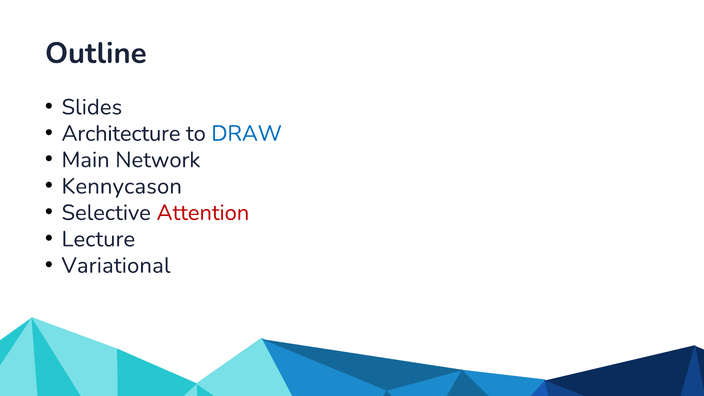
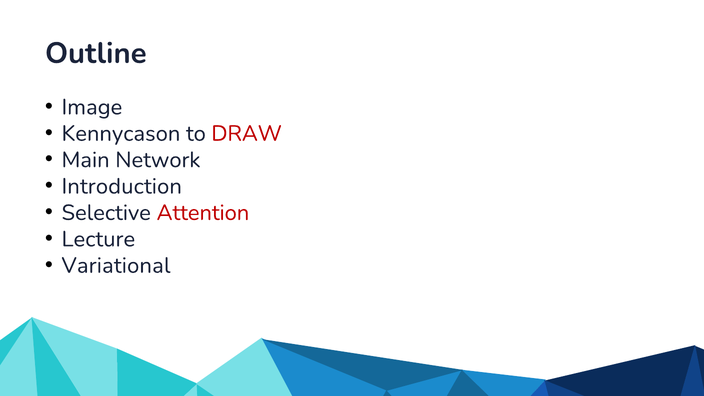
Slides: Slides -> Image (92, 107)
Architecture: Architecture -> Kennycason (121, 134)
DRAW colour: blue -> red (247, 134)
Kennycason: Kennycason -> Introduction (122, 186)
